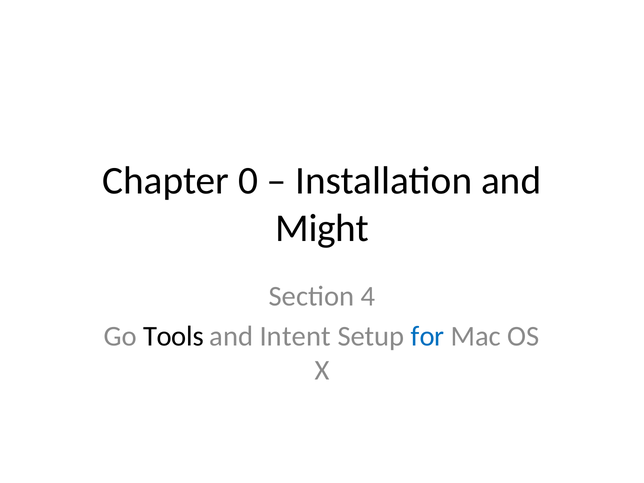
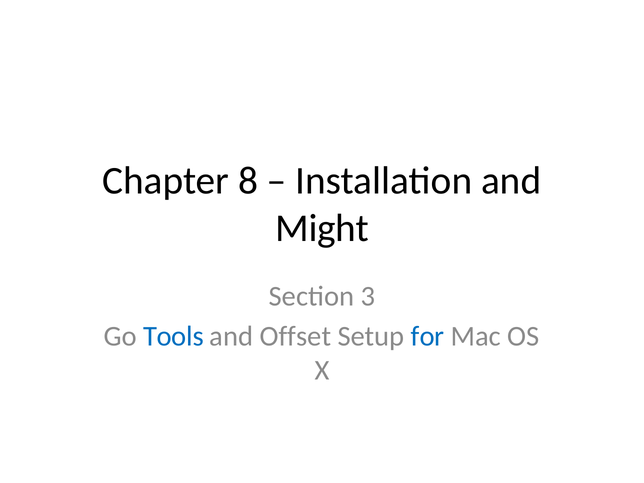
0: 0 -> 8 (248, 181)
4: 4 -> 3 (368, 296)
Tools colour: black -> blue (173, 336)
Intent: Intent -> Offset (295, 336)
